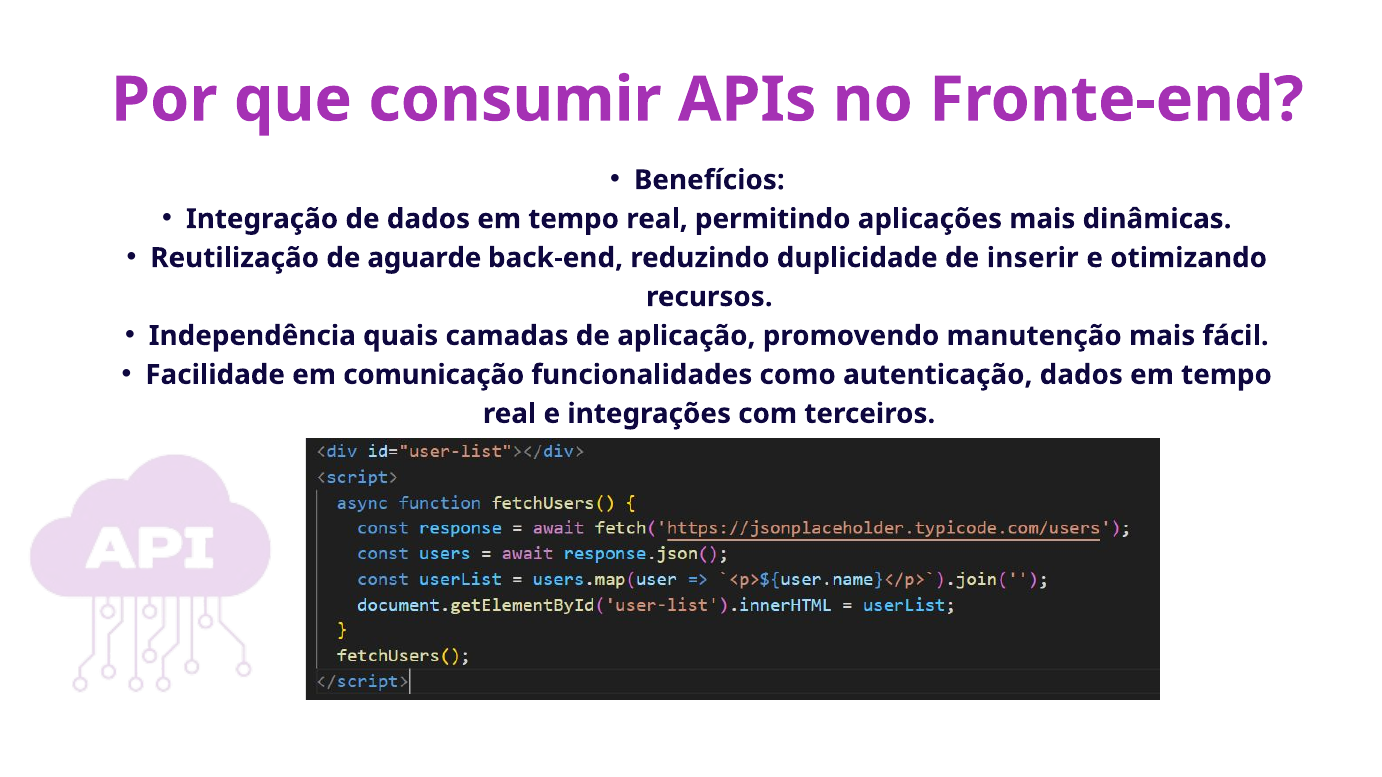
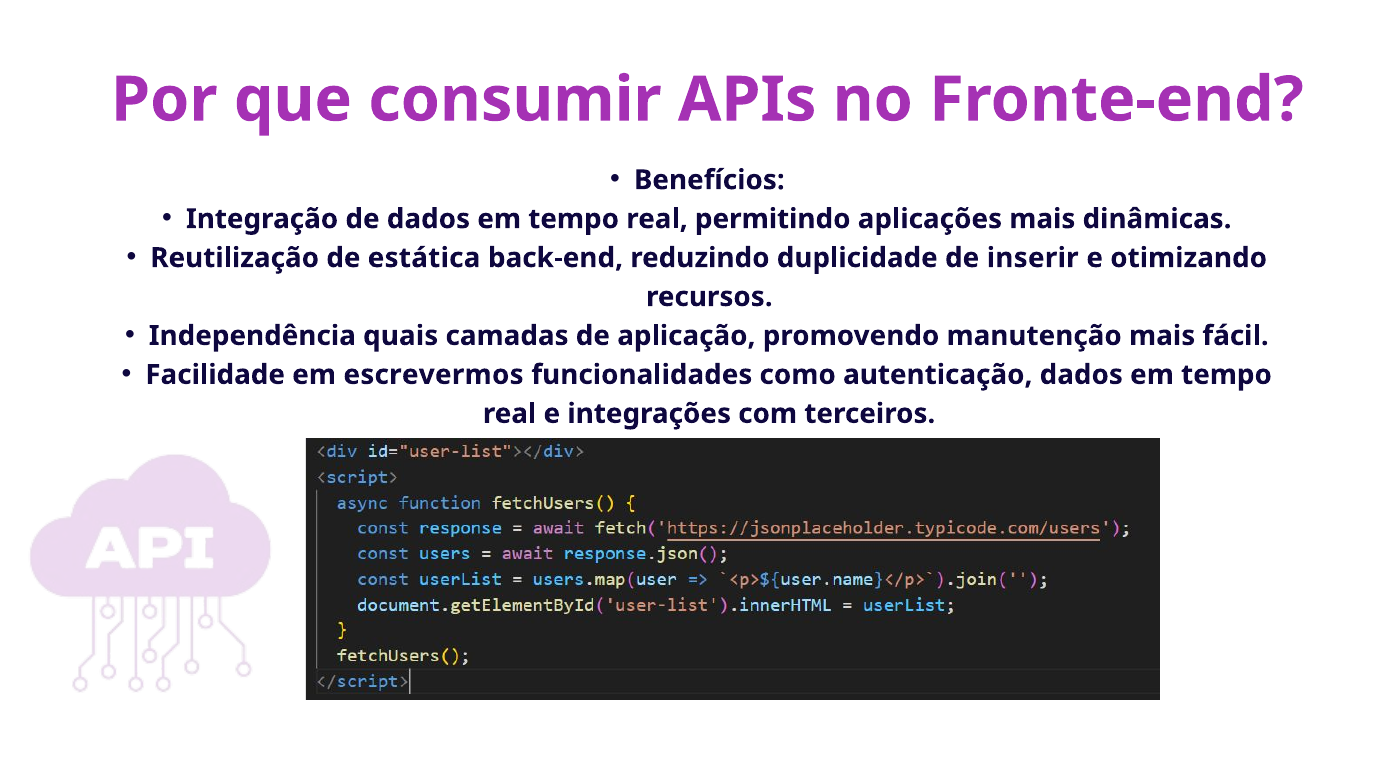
aguarde: aguarde -> estática (424, 258)
comunicação: comunicação -> escrevermos (434, 375)
